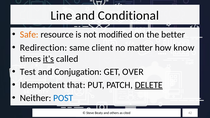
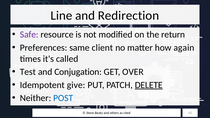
Conditional: Conditional -> Redirection (129, 15)
Safe colour: orange -> purple (29, 35)
better: better -> return (173, 35)
Redirection: Redirection -> Preferences (44, 48)
know: know -> again (184, 48)
it's underline: present -> none (48, 59)
that: that -> give (76, 85)
